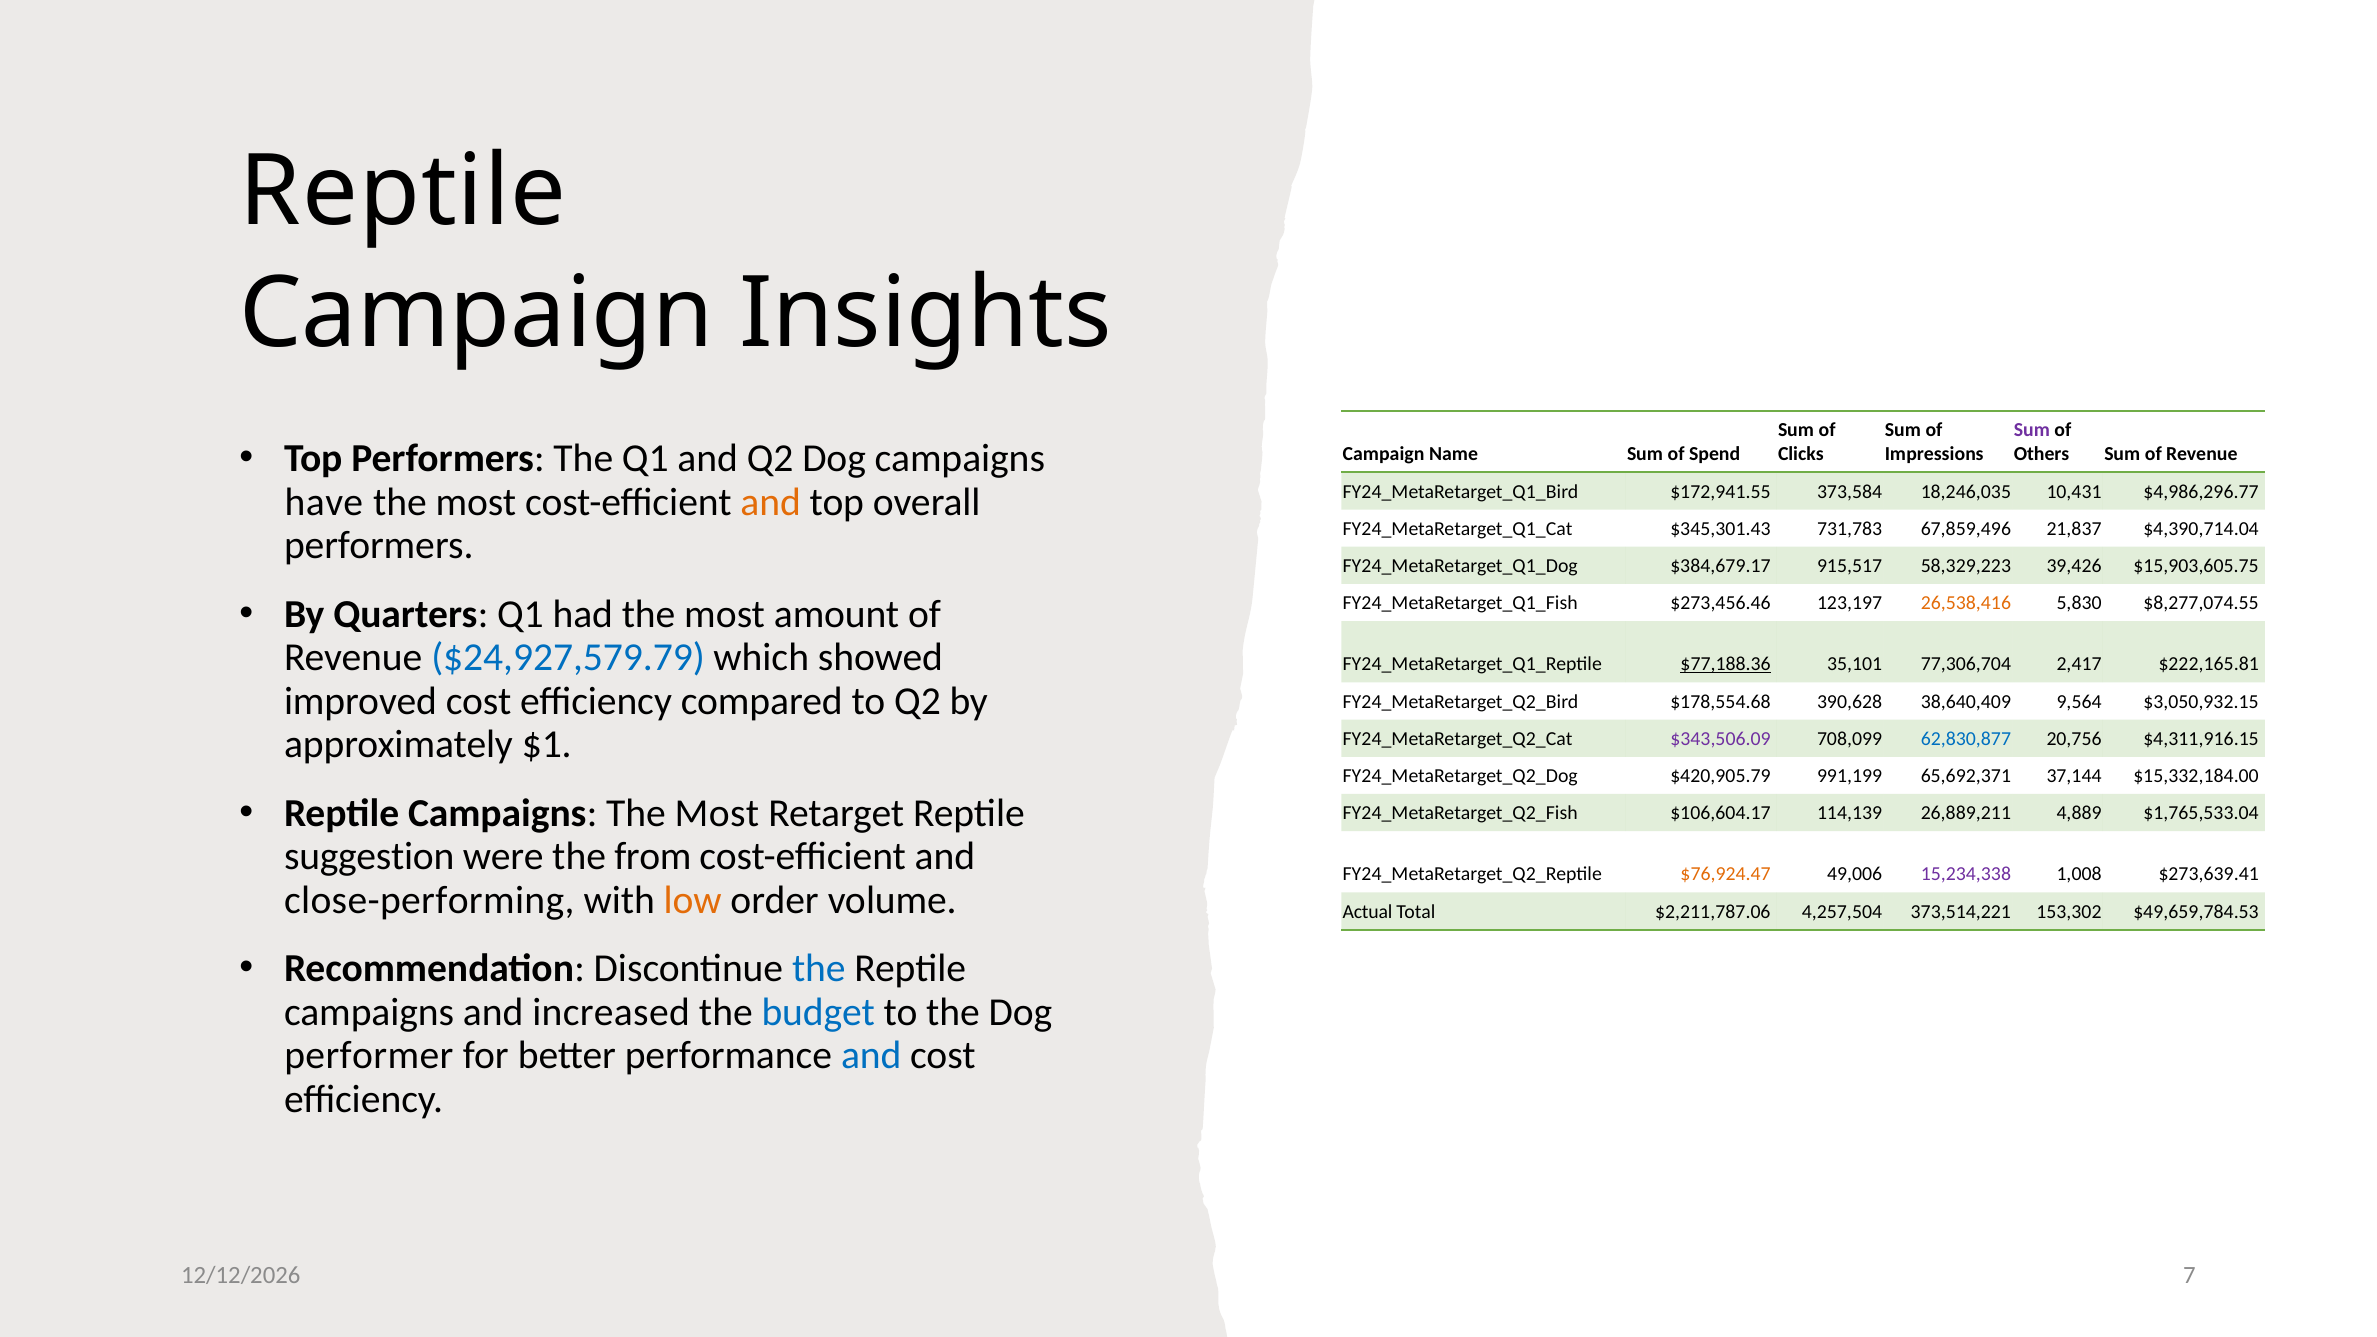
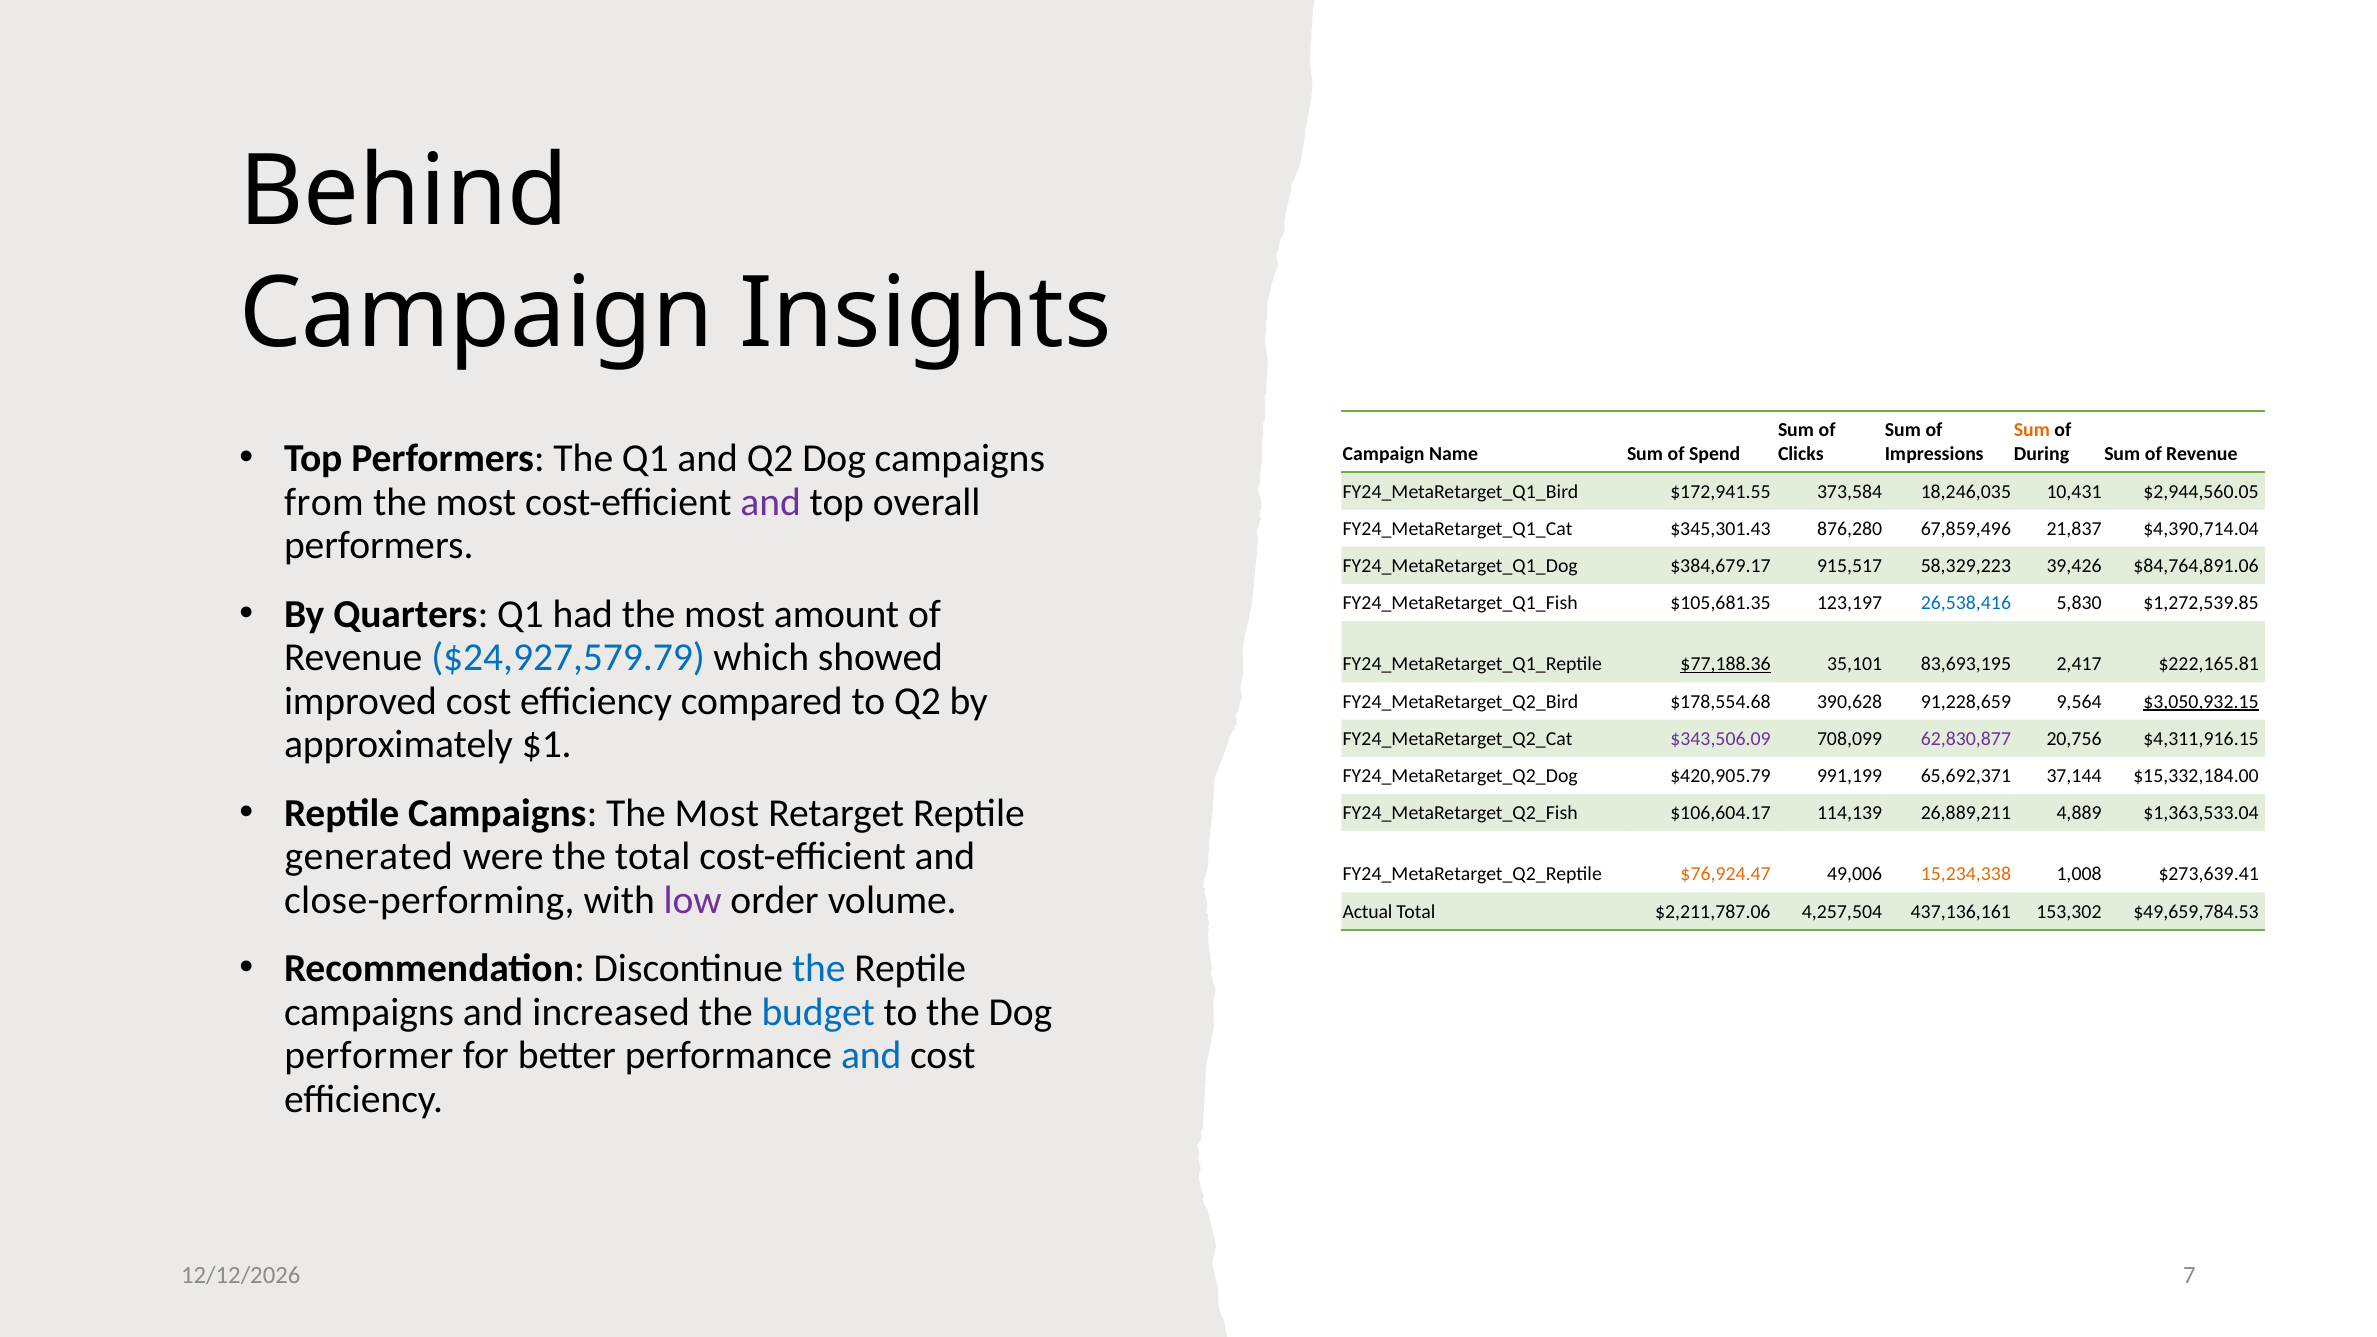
Reptile: Reptile -> Behind (404, 192)
Sum colour: purple -> orange (2032, 430)
Others: Others -> During (2041, 454)
$4,986,296.77: $4,986,296.77 -> $2,944,560.05 (2201, 492)
have: have -> from (324, 502)
and colour: orange -> purple (771, 502)
731,783: 731,783 -> 876,280 (1850, 529)
$15,903,605.75: $15,903,605.75 -> $84,764,891.06 (2196, 566)
$273,456.46: $273,456.46 -> $105,681.35 (1721, 603)
26,538,416 colour: orange -> blue (1966, 603)
$8,277,074.55: $8,277,074.55 -> $1,272,539.85 (2201, 603)
77,306,704: 77,306,704 -> 83,693,195 (1966, 664)
38,640,409: 38,640,409 -> 91,228,659 (1966, 702)
$3,050,932.15 underline: none -> present (2201, 702)
62,830,877 colour: blue -> purple (1966, 739)
$1,765,533.04: $1,765,533.04 -> $1,363,533.04 (2201, 813)
suggestion: suggestion -> generated (369, 857)
the from: from -> total (653, 857)
15,234,338 colour: purple -> orange (1966, 874)
low colour: orange -> purple (693, 900)
373,514,221: 373,514,221 -> 437,136,161 (1961, 912)
